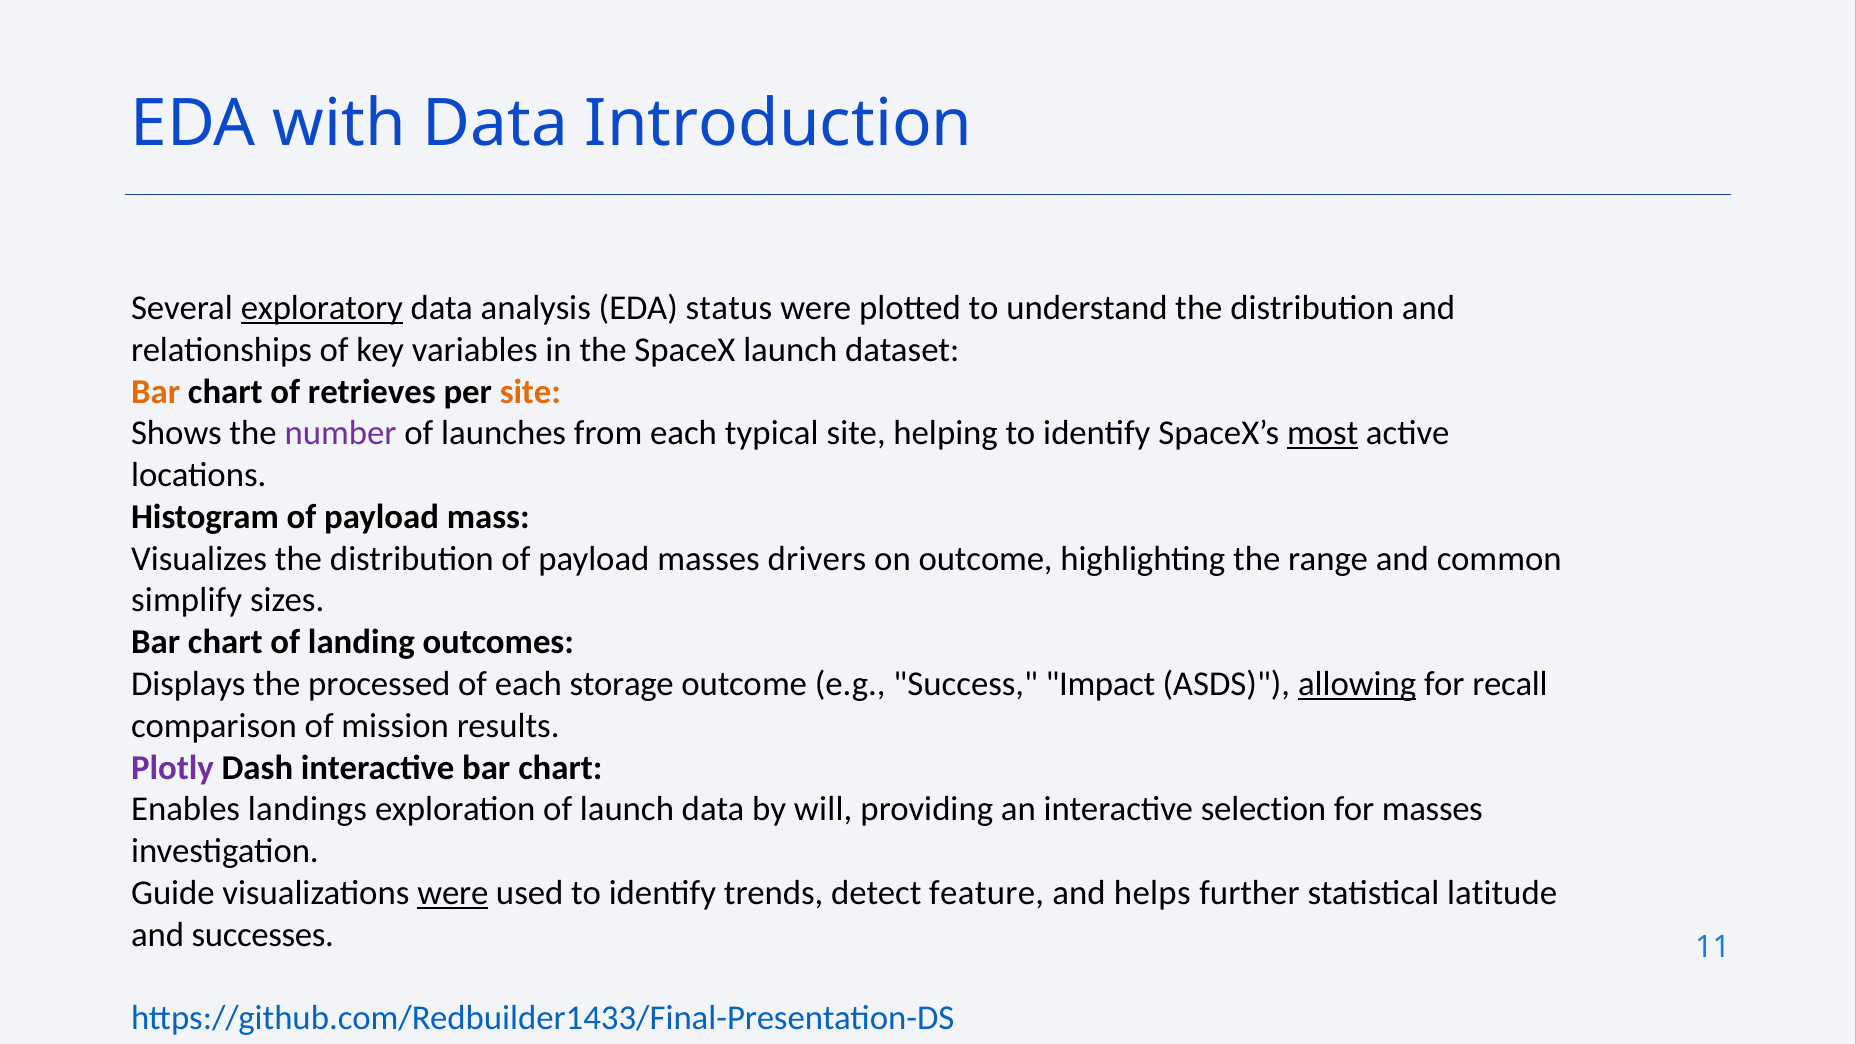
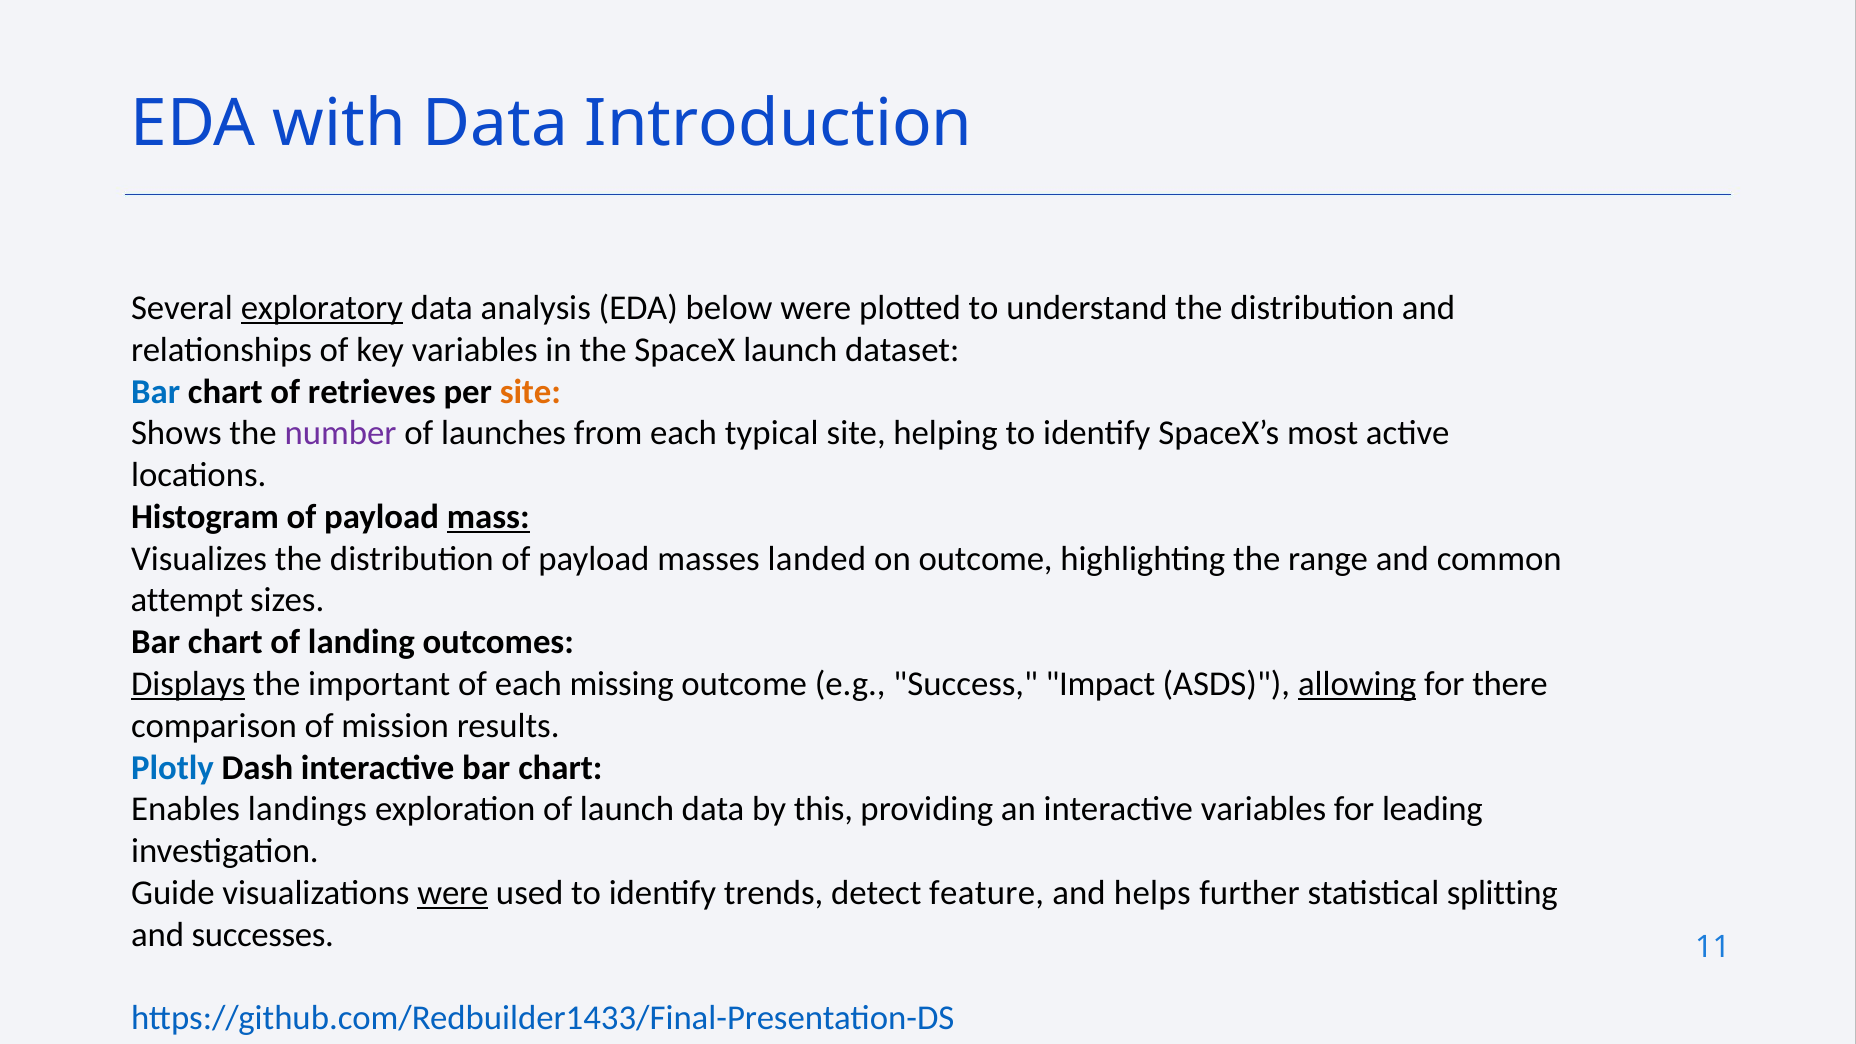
status: status -> below (729, 308)
Bar colour: orange -> blue (156, 392)
most underline: present -> none (1323, 433)
mass underline: none -> present (488, 517)
drivers: drivers -> landed (817, 559)
simplify: simplify -> attempt (187, 600)
Displays underline: none -> present (188, 684)
processed: processed -> important (379, 684)
storage: storage -> missing (622, 684)
recall: recall -> there (1510, 684)
Plotly colour: purple -> blue (172, 768)
will: will -> this (823, 809)
interactive selection: selection -> variables (1263, 809)
for masses: masses -> leading (1432, 809)
latitude: latitude -> splitting (1502, 893)
